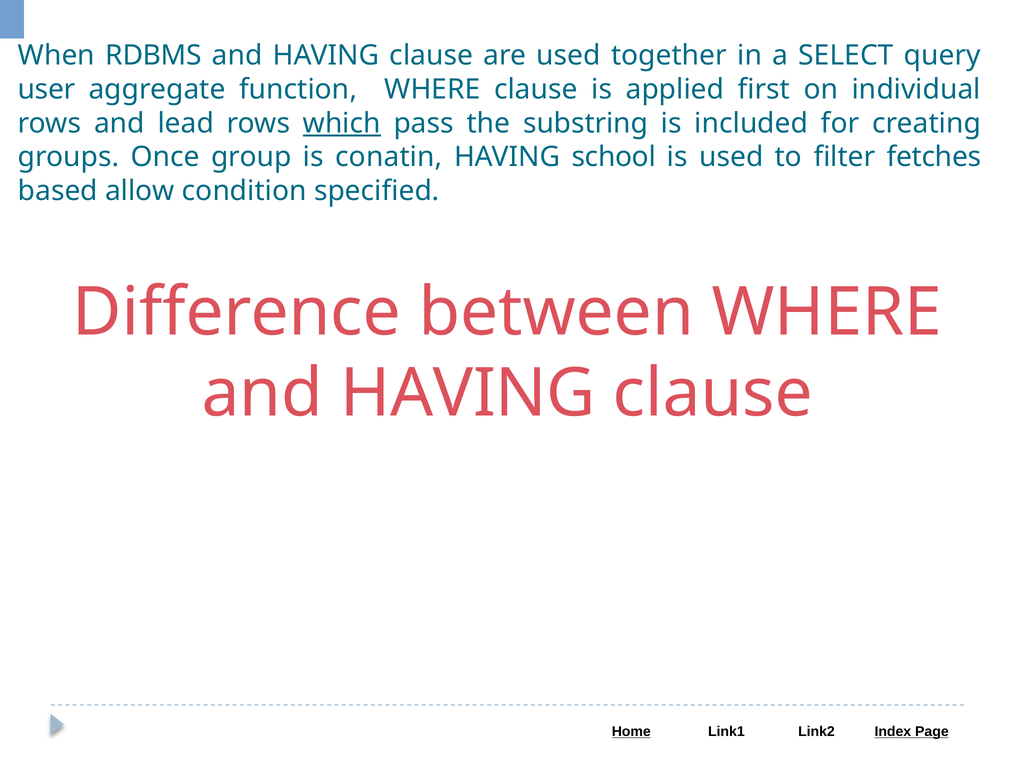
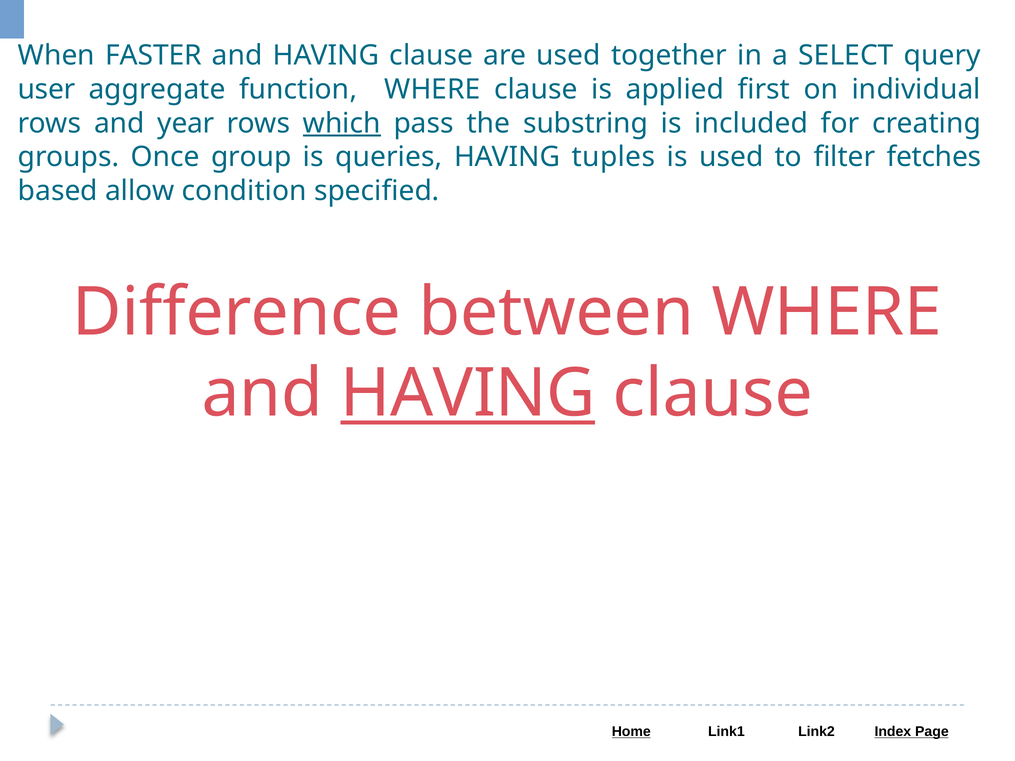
RDBMS: RDBMS -> FASTER (153, 56)
lead: lead -> year (186, 123)
conatin: conatin -> queries (389, 157)
school: school -> tuples (614, 157)
HAVING underline: none -> present (468, 394)
